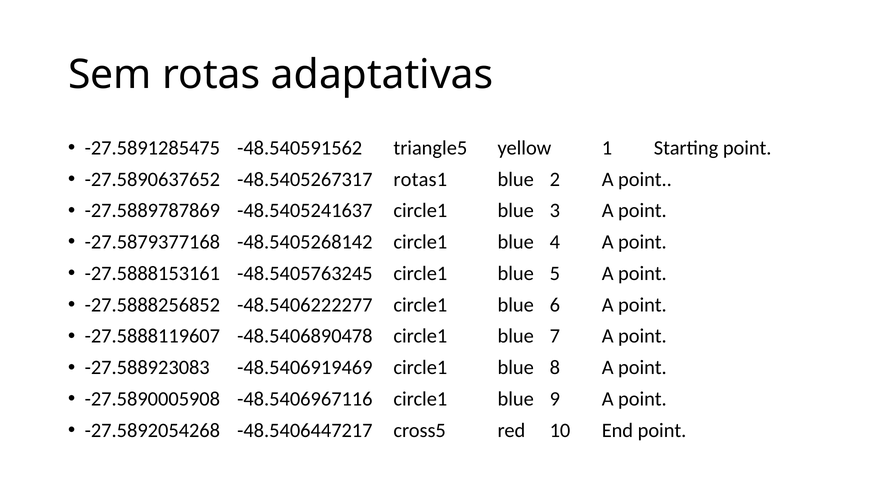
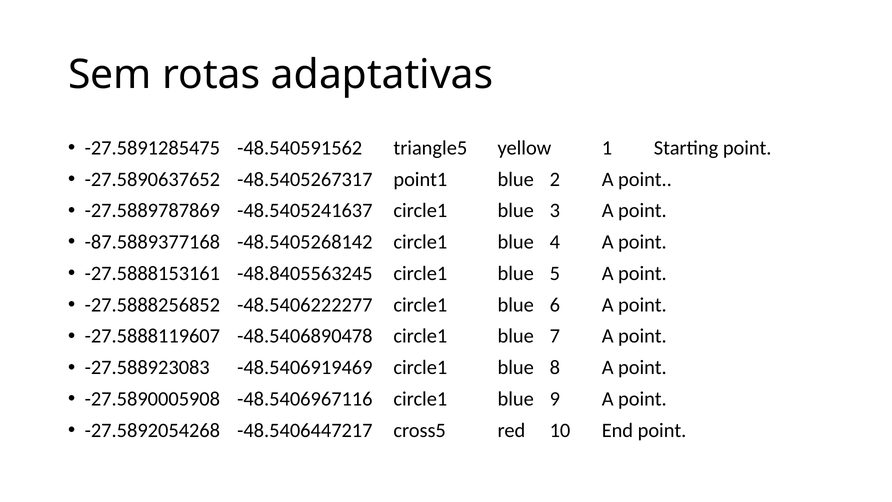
rotas1: rotas1 -> point1 (420, 179)
-27.5879377168: -27.5879377168 -> -87.5889377168 (152, 242)
-48.5405763245: -48.5405763245 -> -48.8405563245 (305, 273)
